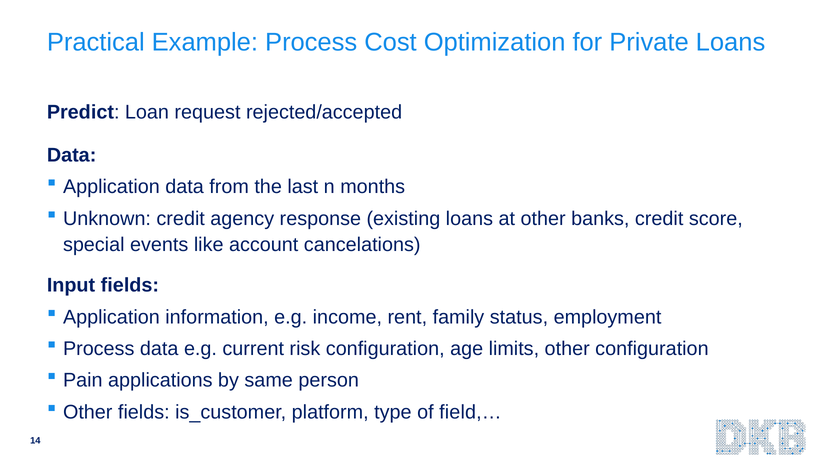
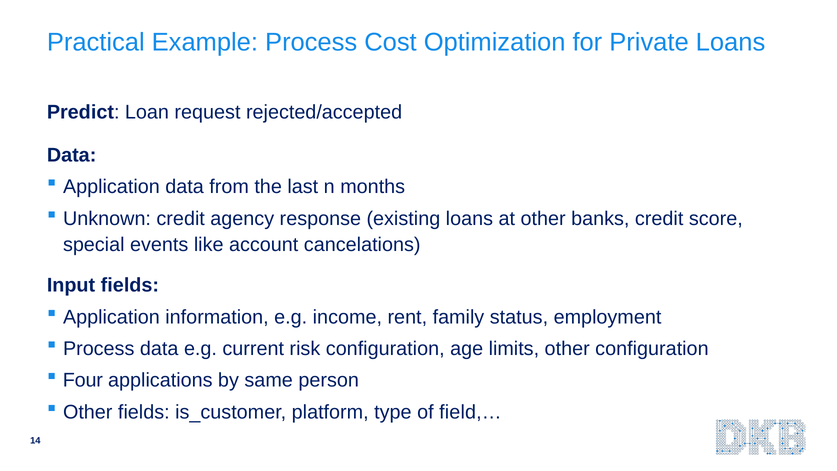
Pain: Pain -> Four (83, 380)
